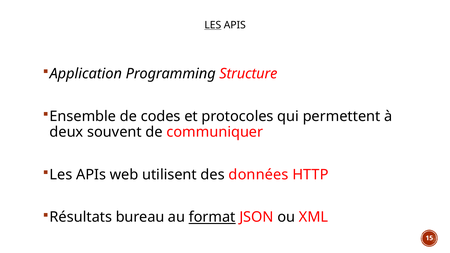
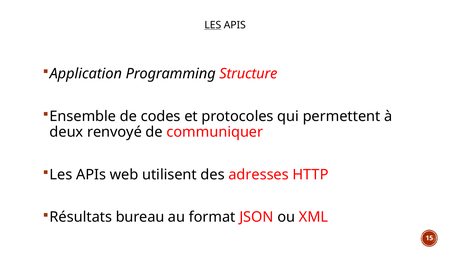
souvent: souvent -> renvoyé (115, 132)
données: données -> adresses (259, 175)
format underline: present -> none (212, 217)
